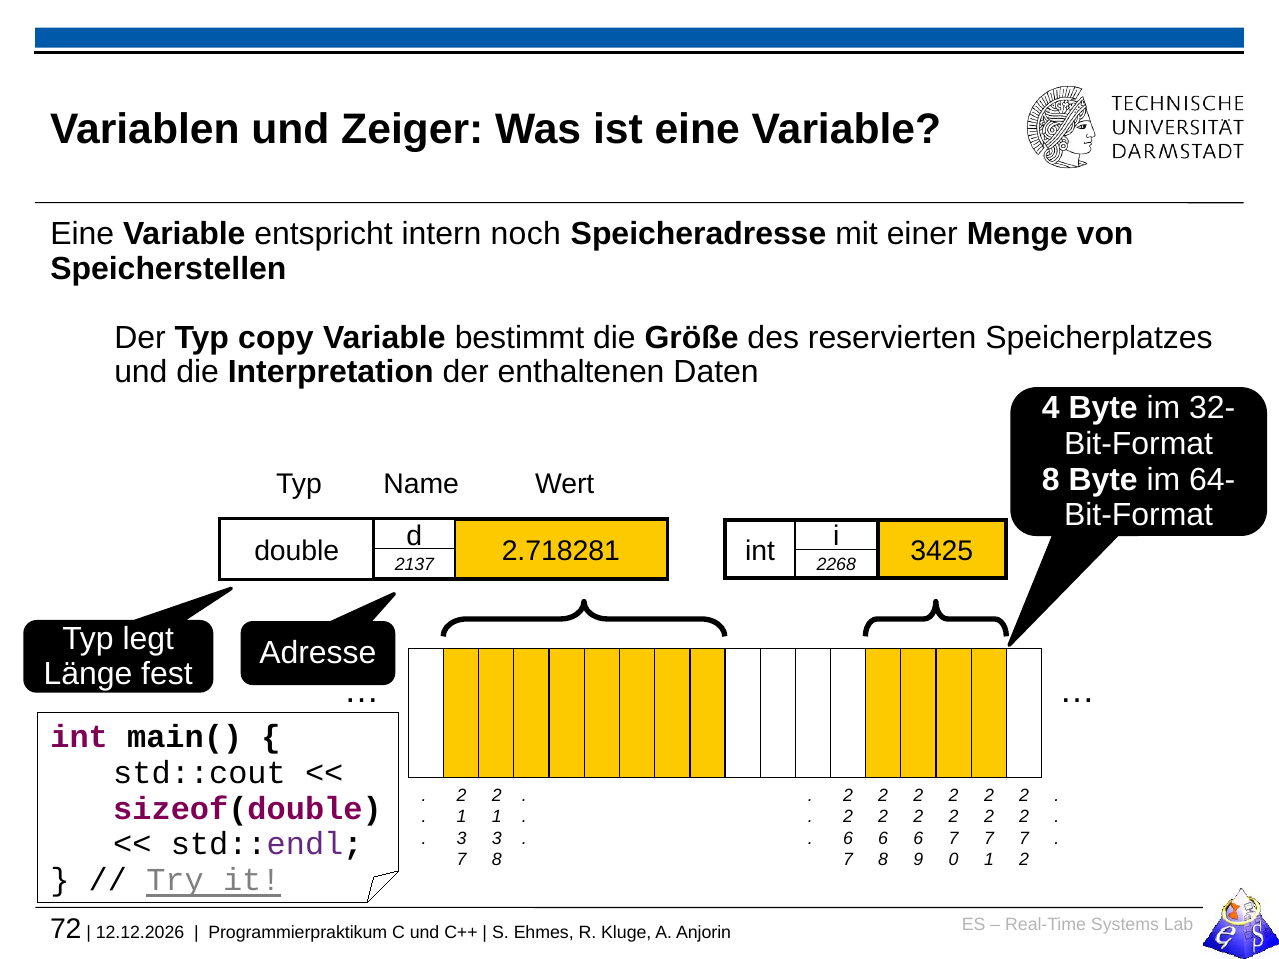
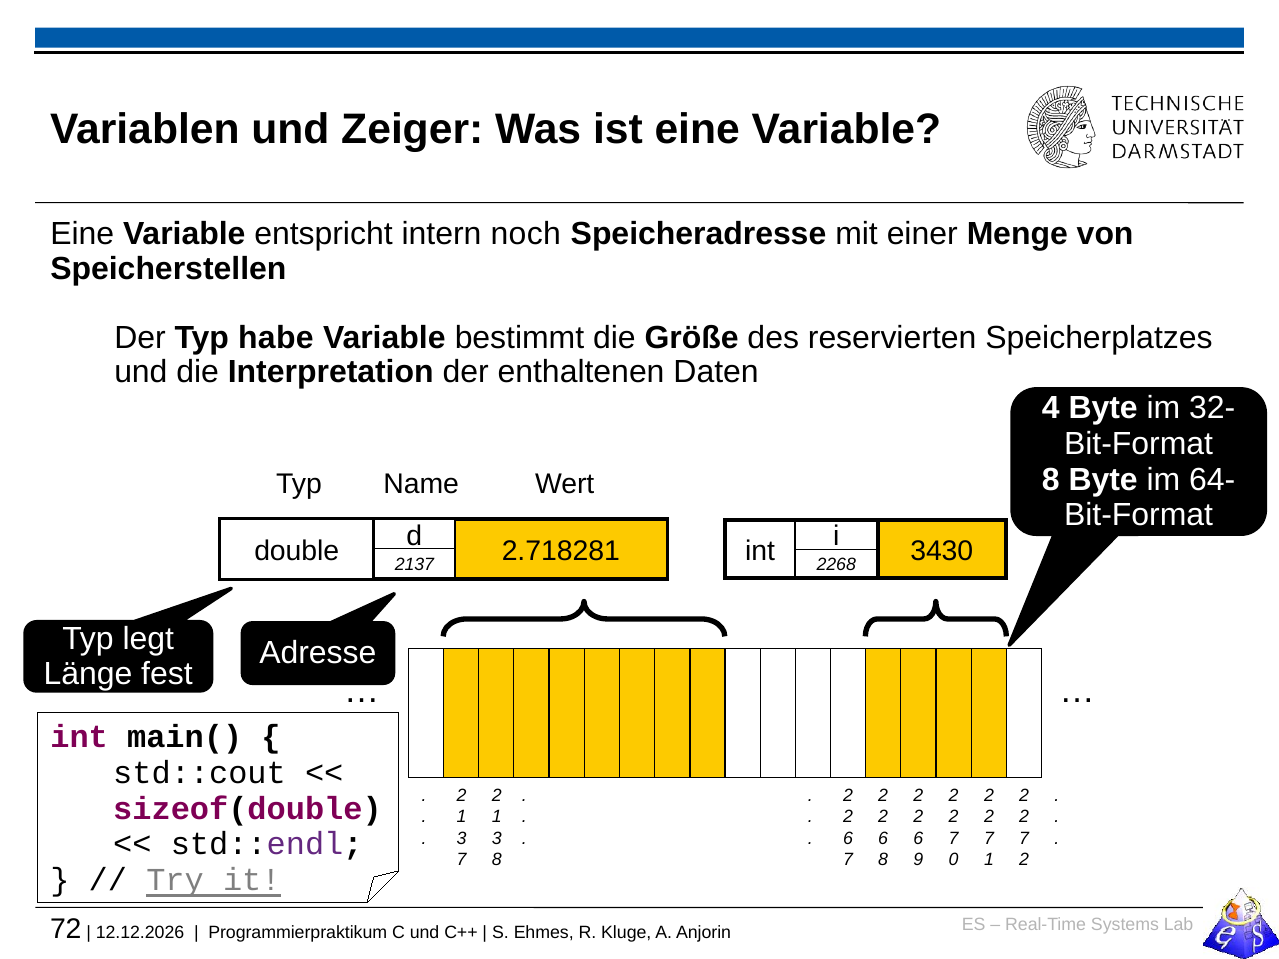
copy: copy -> habe (276, 338)
3425: 3425 -> 3430 (942, 551)
